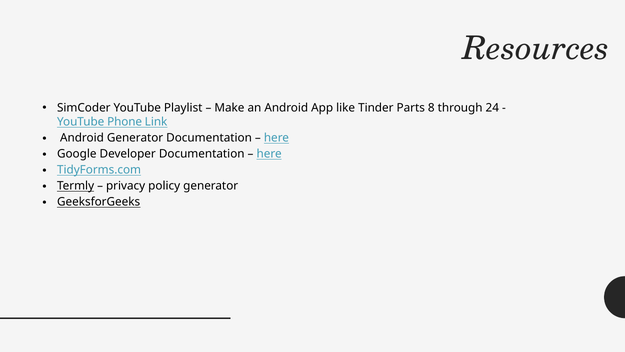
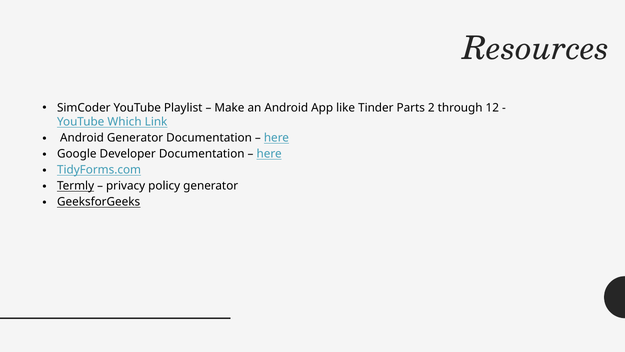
8: 8 -> 2 (431, 108)
24: 24 -> 12 (492, 108)
Phone: Phone -> Which (125, 122)
